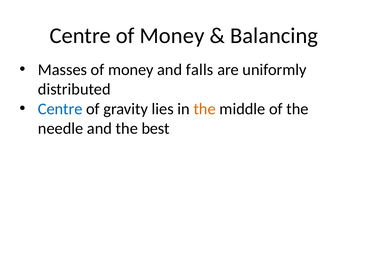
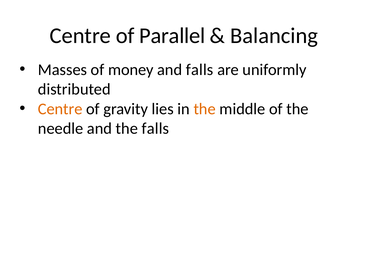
Centre of Money: Money -> Parallel (172, 36)
Centre colour: blue -> orange (60, 109)
the best: best -> falls (155, 129)
